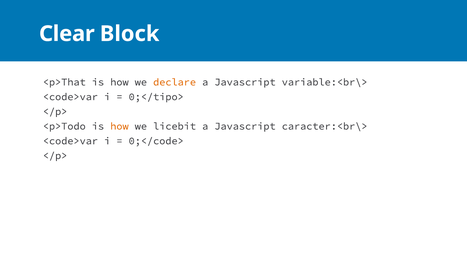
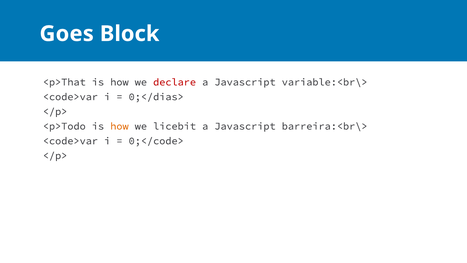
Clear: Clear -> Goes (67, 34)
declare colour: orange -> red (175, 82)
0;</tipo>: 0;</tipo> -> 0;</dias> (156, 97)
caracter:<br\>: caracter:<br\> -> barreira:<br\> (325, 126)
